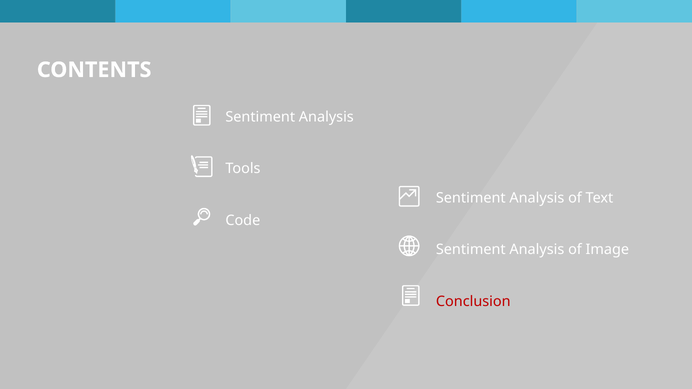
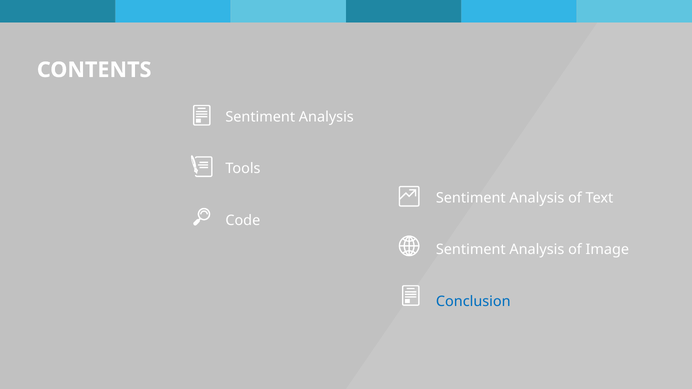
Conclusion colour: red -> blue (473, 302)
